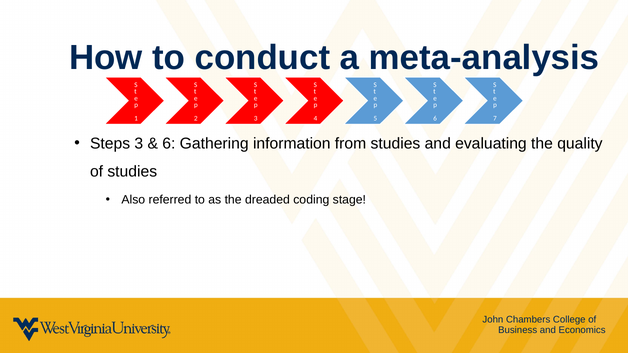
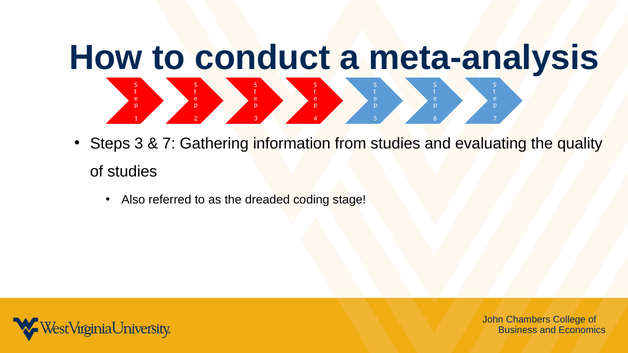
6: 6 -> 7 (169, 144)
